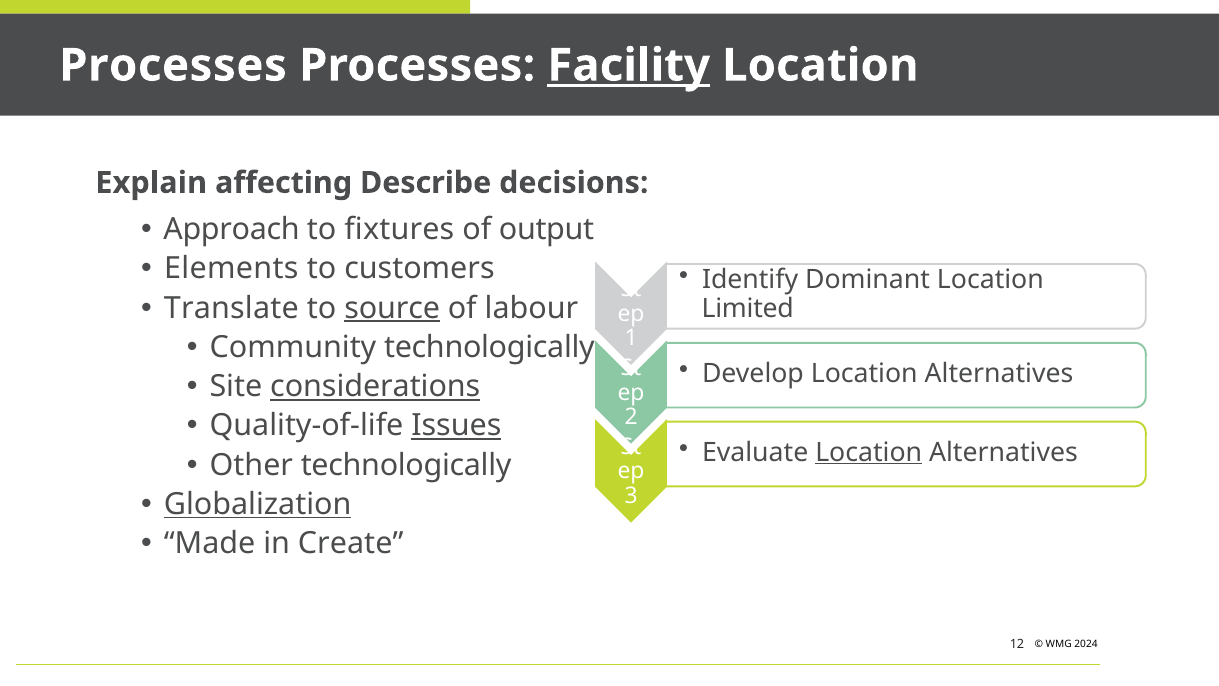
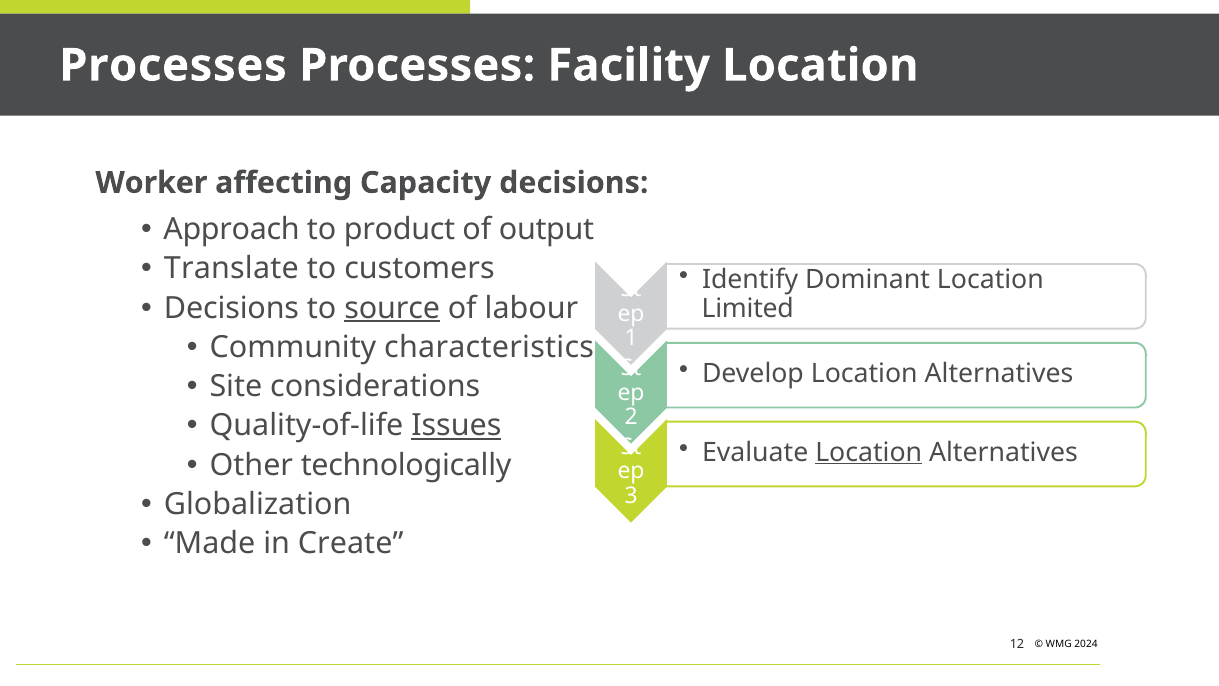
Facility underline: present -> none (629, 65)
Explain: Explain -> Worker (151, 183)
Describe: Describe -> Capacity (426, 183)
fixtures: fixtures -> product (400, 230)
Elements: Elements -> Translate (231, 269)
Translate: Translate -> Decisions (231, 308)
Community technologically: technologically -> characteristics (489, 347)
considerations underline: present -> none (375, 386)
Globalization underline: present -> none (258, 504)
